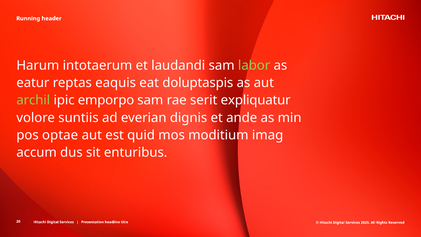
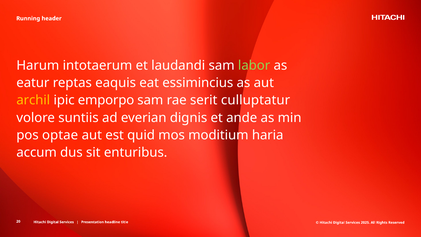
doluptaspis: doluptaspis -> essimincius (198, 83)
archil colour: light green -> yellow (33, 100)
expliquatur: expliquatur -> culluptatur (256, 100)
imag: imag -> haria (268, 135)
